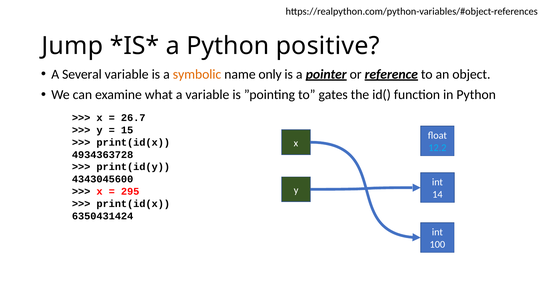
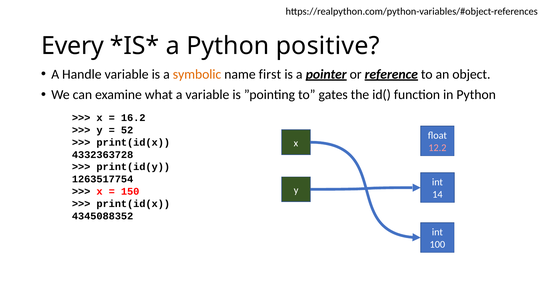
Jump: Jump -> Every (73, 46)
Several: Several -> Handle (82, 74)
only: only -> first (270, 74)
26.7: 26.7 -> 16.2 (133, 118)
15: 15 -> 52 (127, 130)
12.2 colour: light blue -> pink (437, 148)
4934363728: 4934363728 -> 4332363728 (103, 154)
4343045600: 4343045600 -> 1263517754 (103, 179)
295: 295 -> 150 (130, 191)
6350431424: 6350431424 -> 4345088352 (103, 216)
